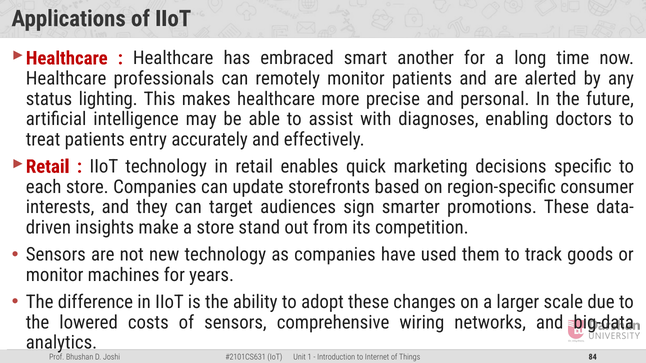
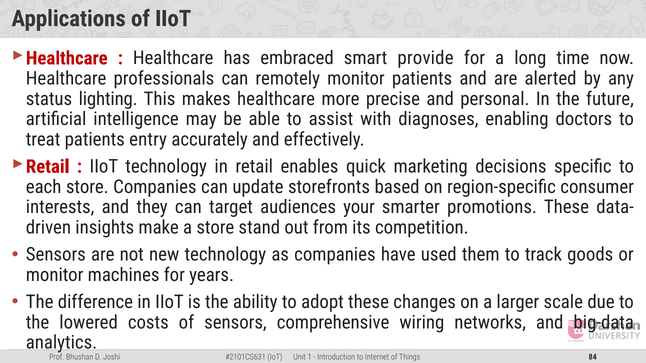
another: another -> provide (426, 58)
sign: sign -> your (359, 207)
